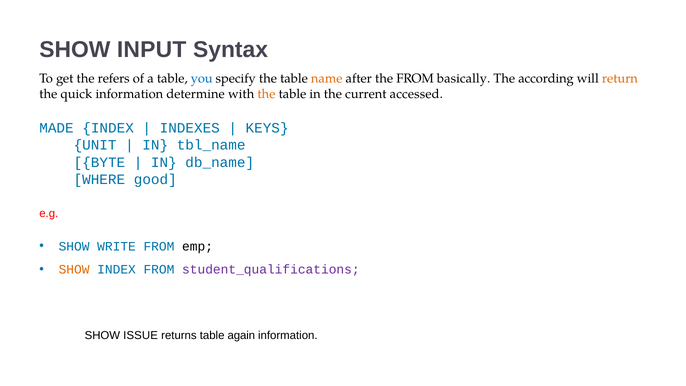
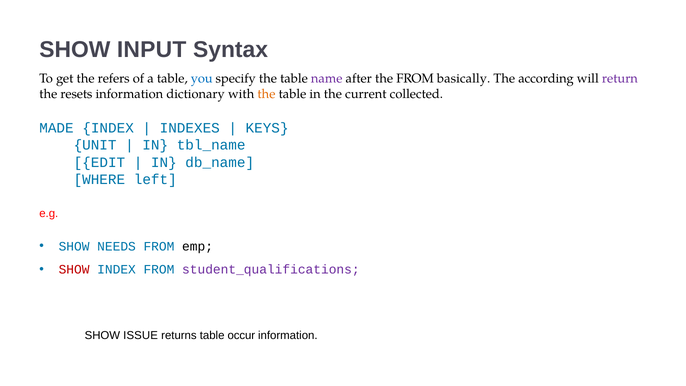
name colour: orange -> purple (327, 79)
return colour: orange -> purple (620, 79)
quick: quick -> resets (76, 94)
determine: determine -> dictionary (196, 94)
accessed: accessed -> collected (416, 94)
BYTE: BYTE -> EDIT (99, 162)
good: good -> left (155, 179)
WRITE: WRITE -> NEEDS (117, 246)
SHOW colour: orange -> red (74, 269)
again: again -> occur (241, 336)
